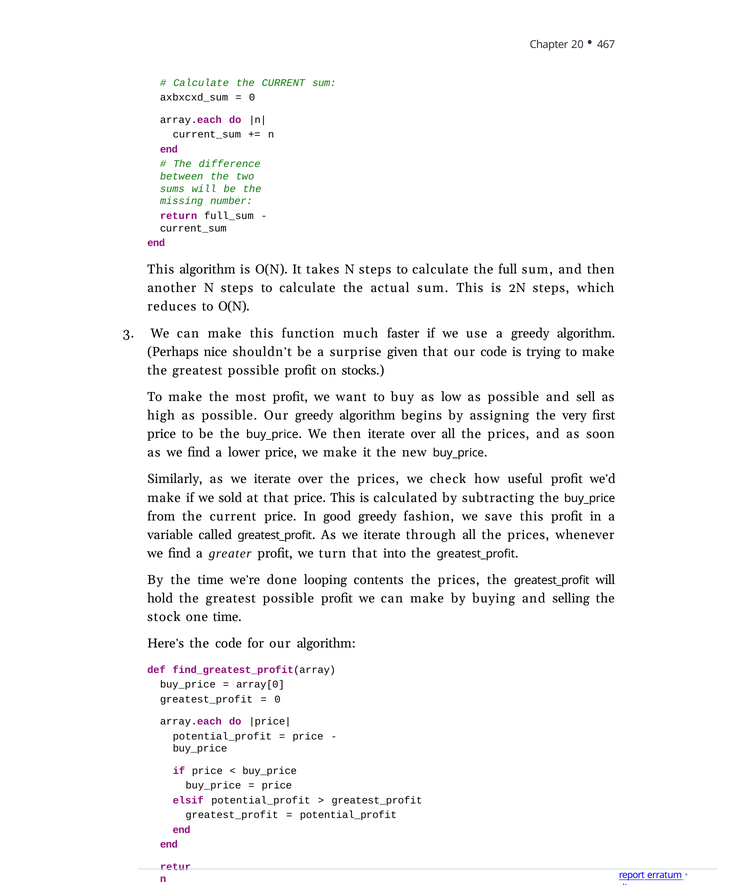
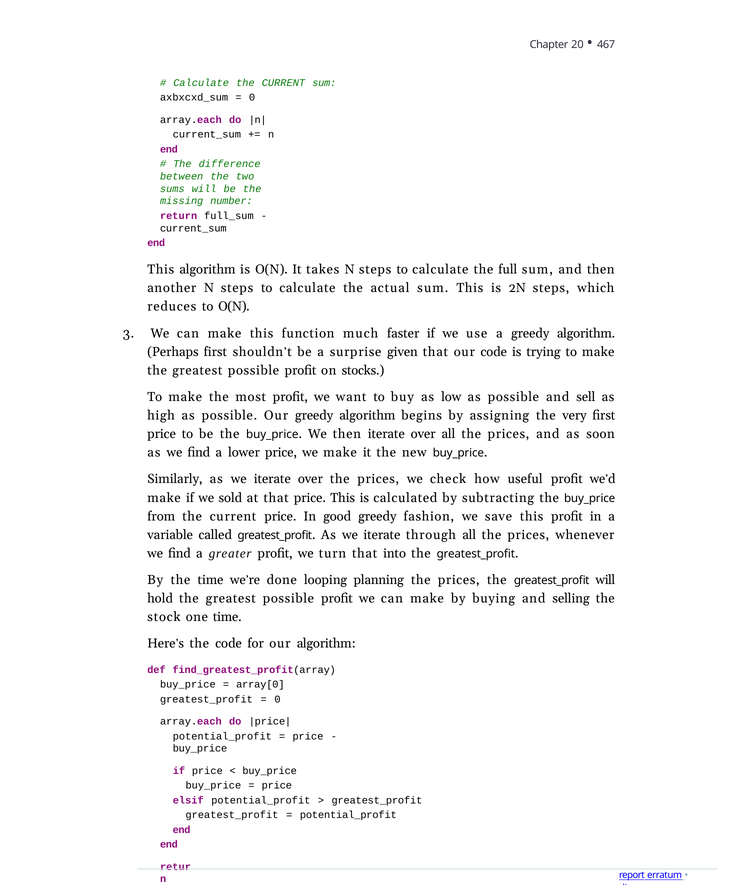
Perhaps nice: nice -> first (215, 351)
contents: contents -> planning (379, 580)
